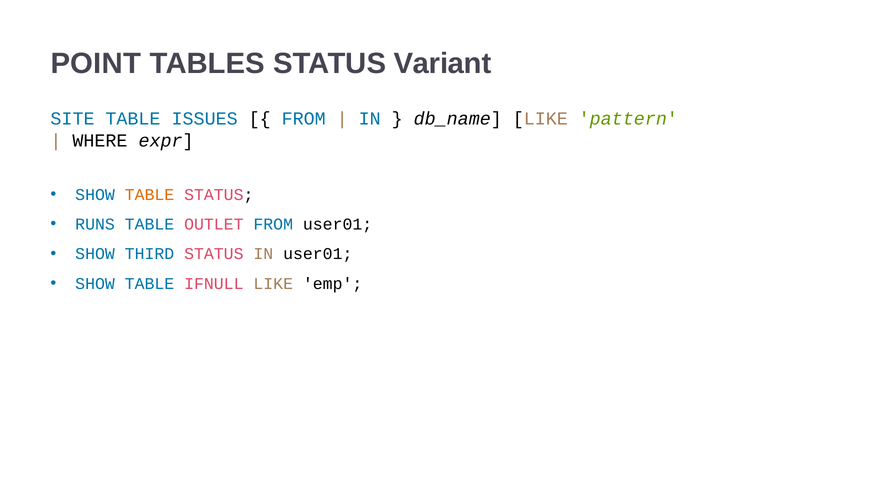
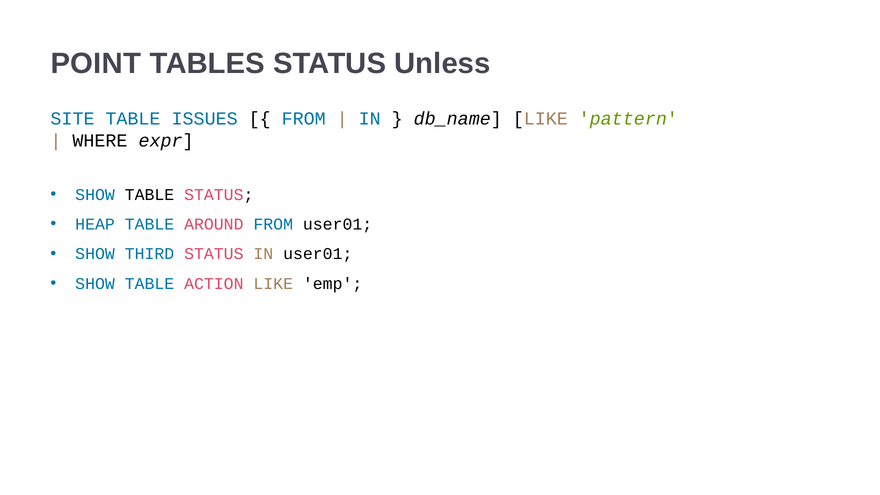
Variant: Variant -> Unless (442, 64)
TABLE colour: orange -> black (149, 195)
RUNS: RUNS -> HEAP (95, 224)
OUTLET: OUTLET -> AROUND (214, 224)
IFNULL: IFNULL -> ACTION (214, 284)
